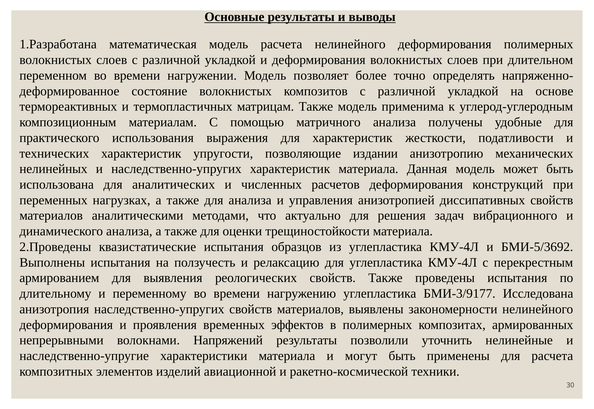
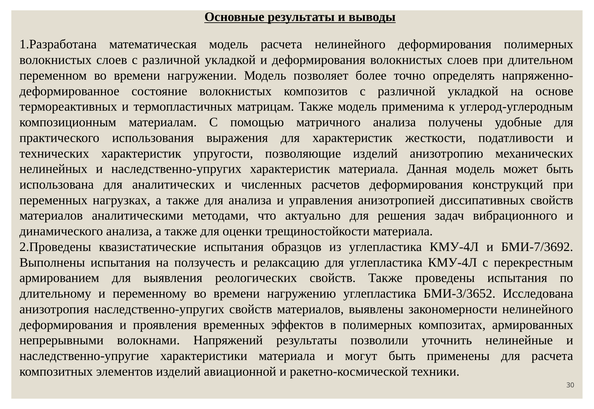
позволяющие издании: издании -> изделий (375, 154)
БМИ-5/3692: БМИ-5/3692 -> БМИ-7/3692 (537, 247)
БМИ-3/9177: БМИ-3/9177 -> БМИ-3/3652 (459, 294)
